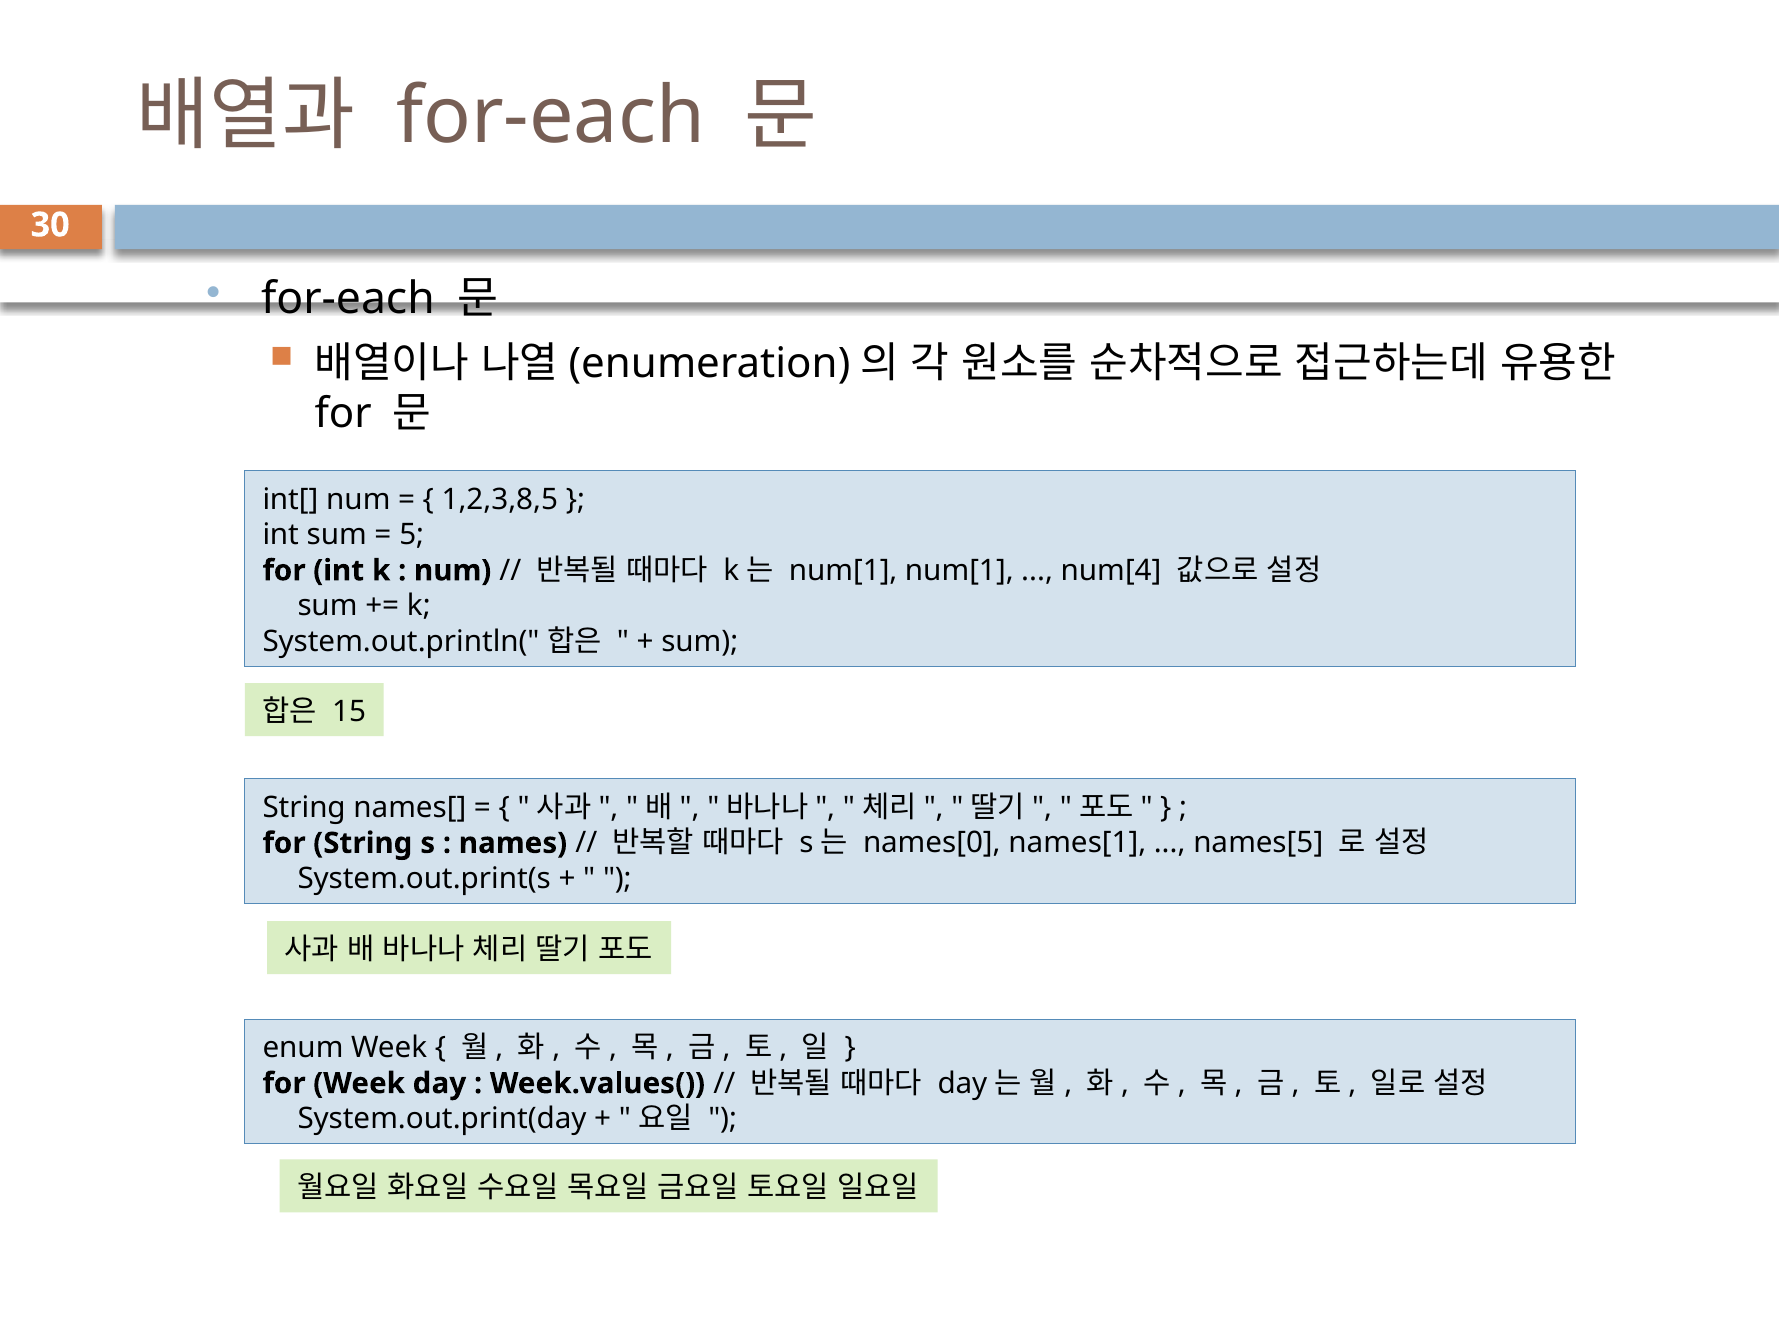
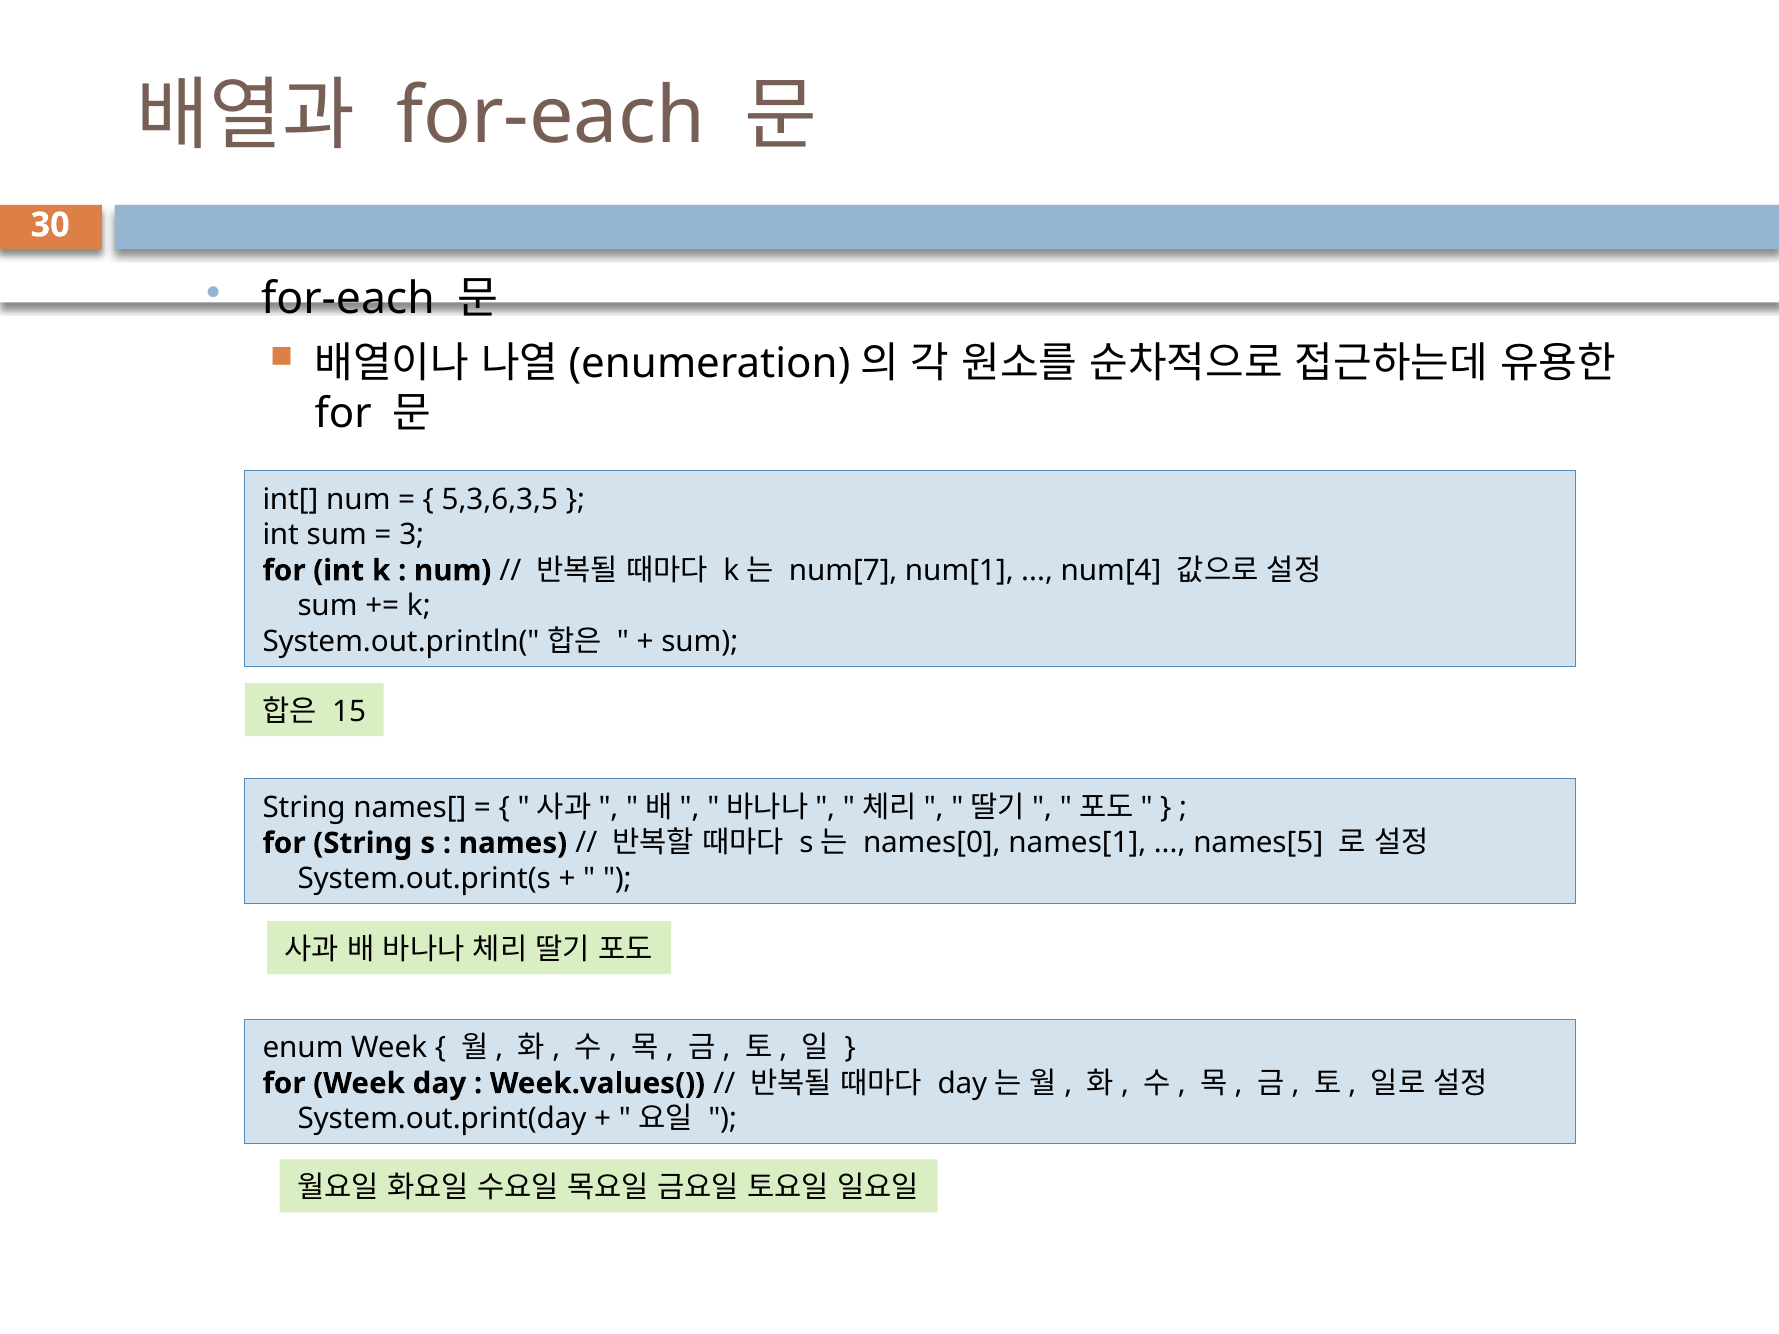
1,2,3,8,5: 1,2,3,8,5 -> 5,3,6,3,5 (500, 500)
5: 5 -> 3 (412, 535)
num[1: num[1 -> num[7 (843, 571)
